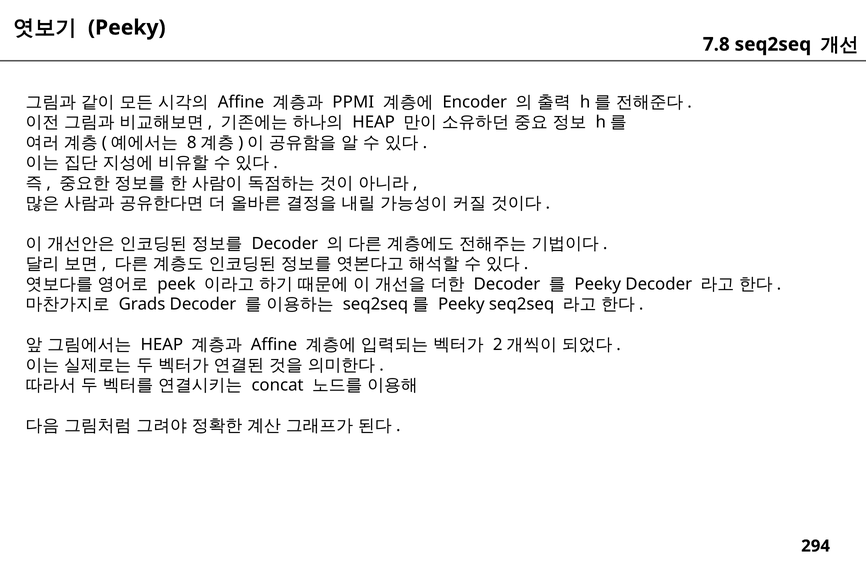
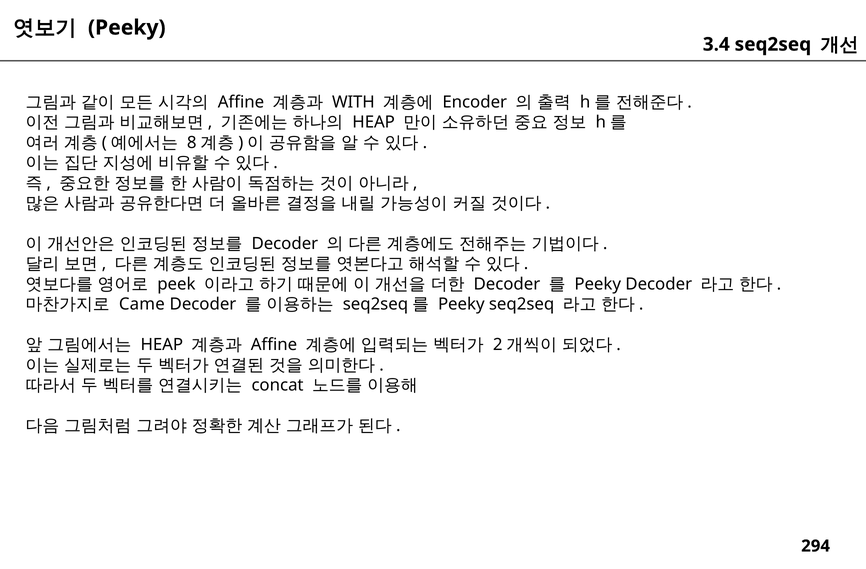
7.8: 7.8 -> 3.4 (716, 44)
PPMI: PPMI -> WITH (353, 102)
Grads: Grads -> Came (142, 304)
